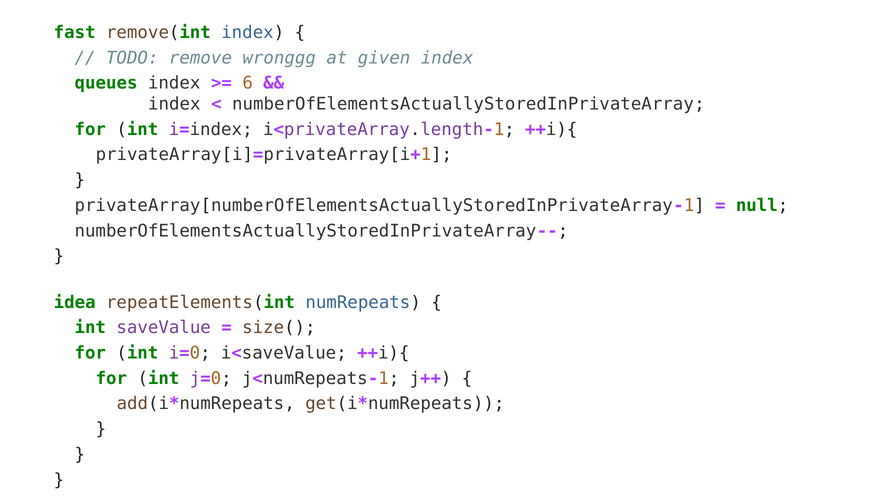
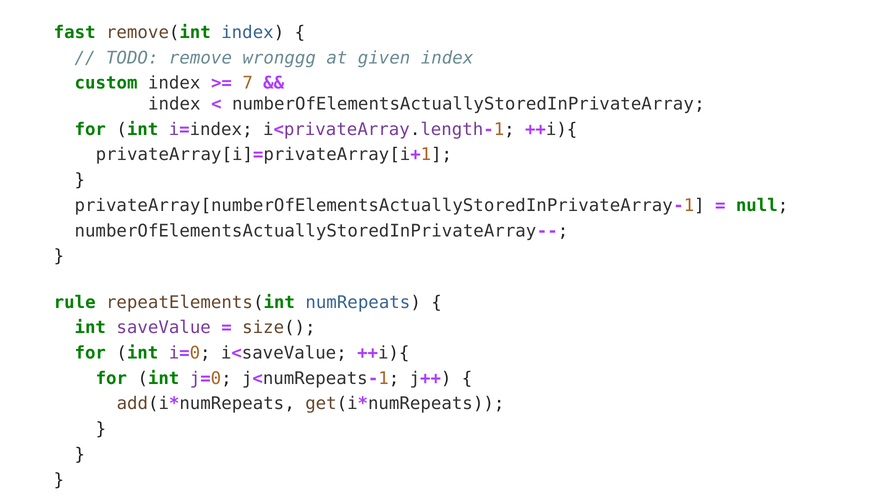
queues: queues -> custom (106, 83)
6: 6 -> 7 (248, 83)
idea: idea -> rule (75, 303)
